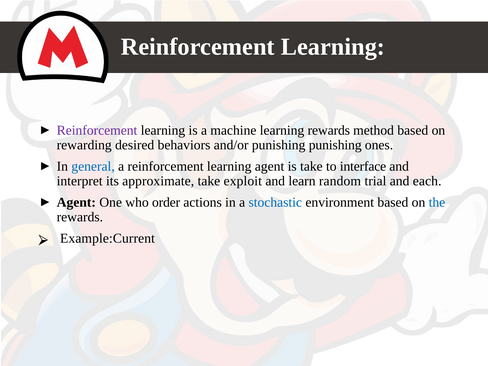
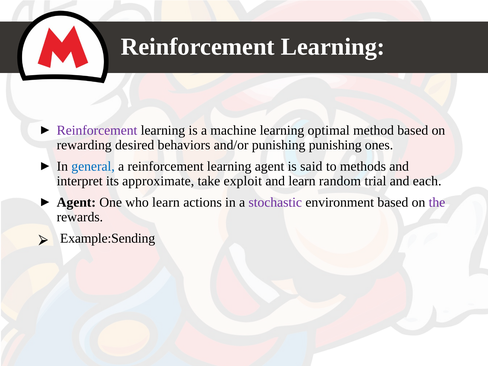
learning rewards: rewards -> optimal (329, 130)
is take: take -> said (311, 166)
interface: interface -> methods (363, 166)
who order: order -> learn (166, 202)
stochastic colour: blue -> purple (275, 202)
the colour: blue -> purple (437, 202)
Example:Current: Example:Current -> Example:Sending (108, 239)
